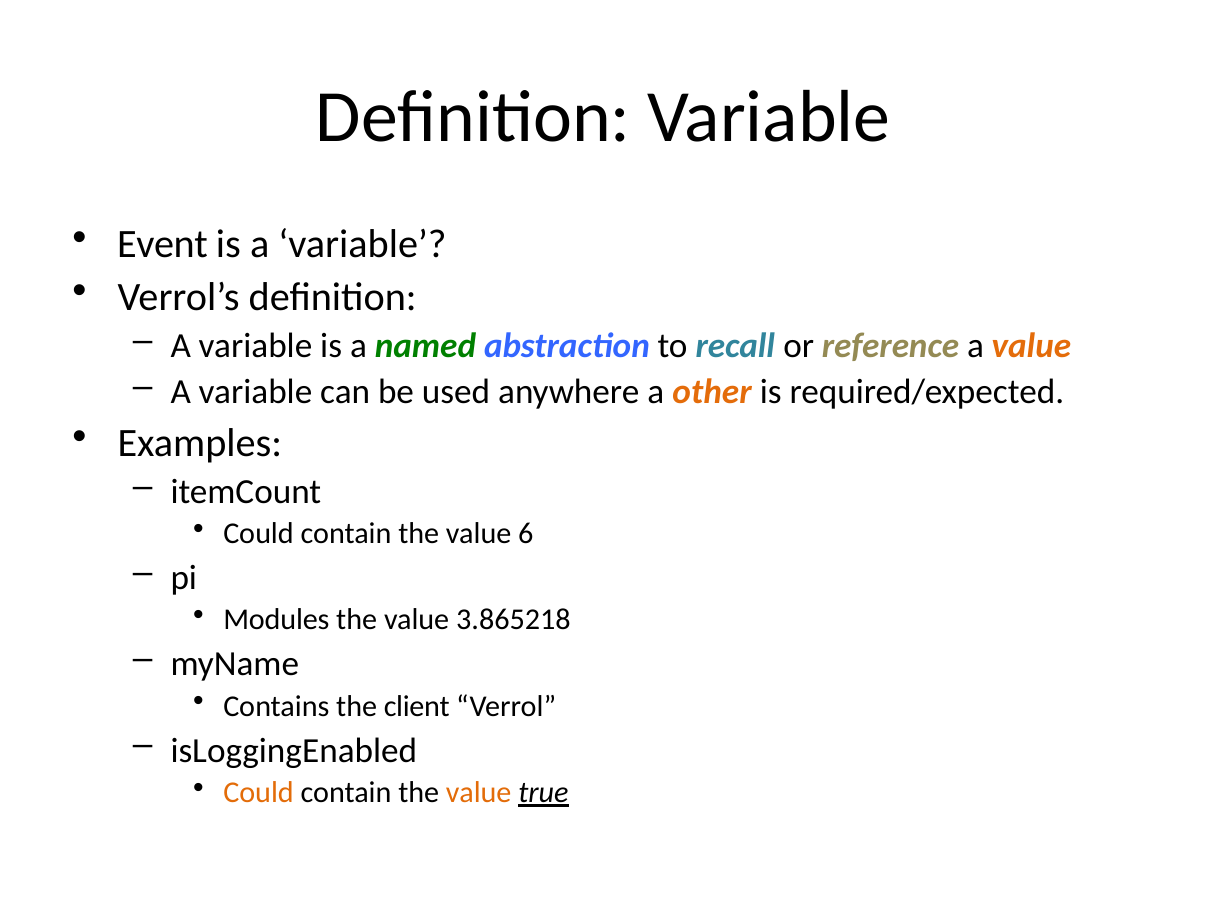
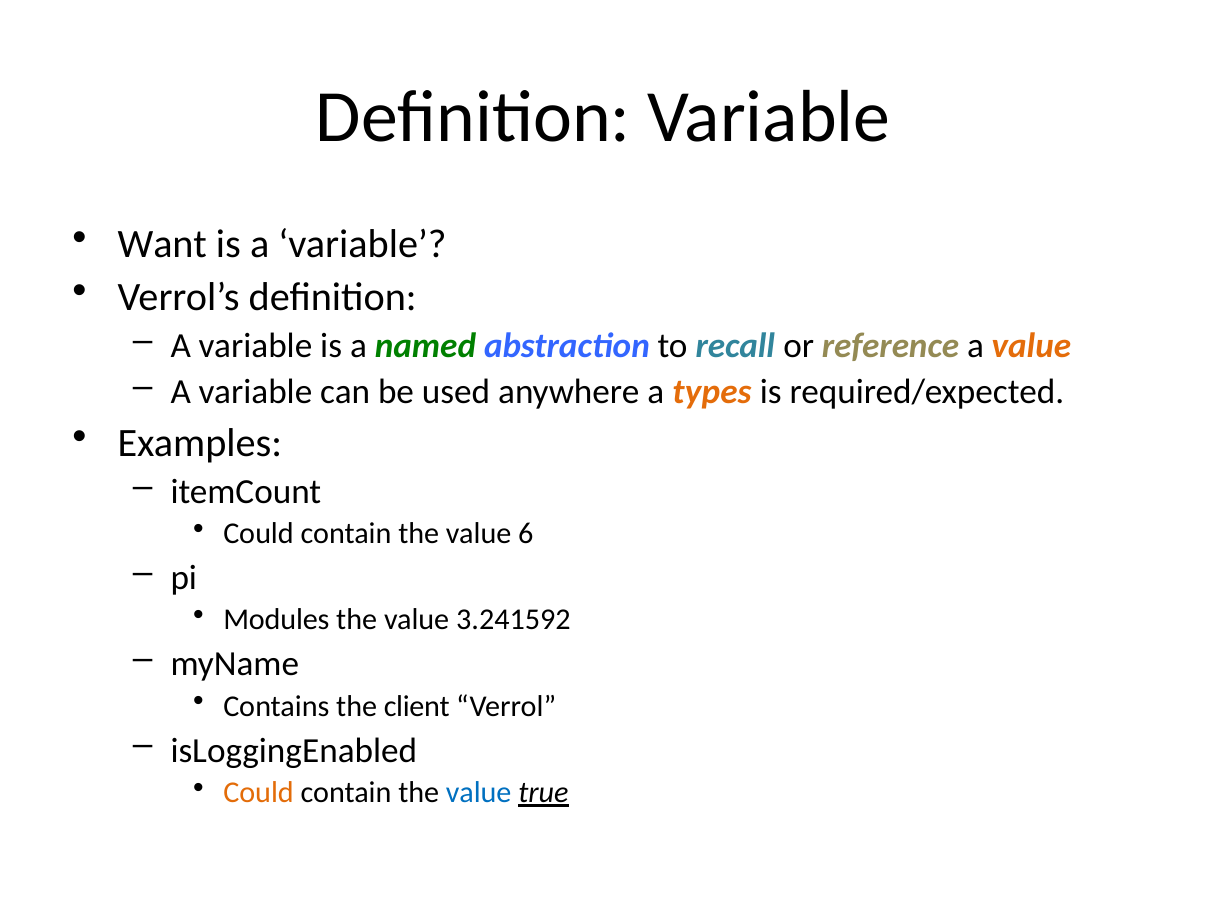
Event: Event -> Want (162, 244)
other: other -> types (712, 392)
3.865218: 3.865218 -> 3.241592 (513, 620)
value colour: orange -> blue (479, 793)
